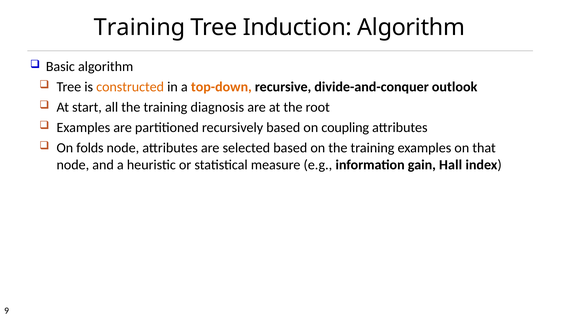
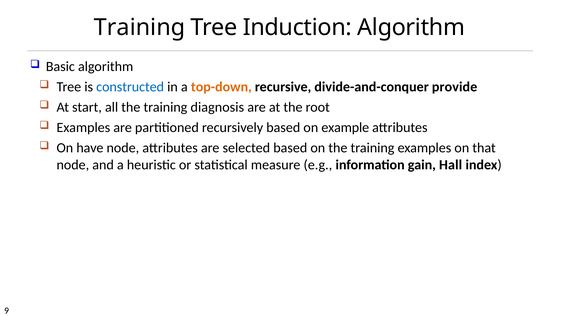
constructed colour: orange -> blue (130, 87)
outlook: outlook -> provide (455, 87)
coupling: coupling -> example (345, 128)
folds: folds -> have (90, 148)
